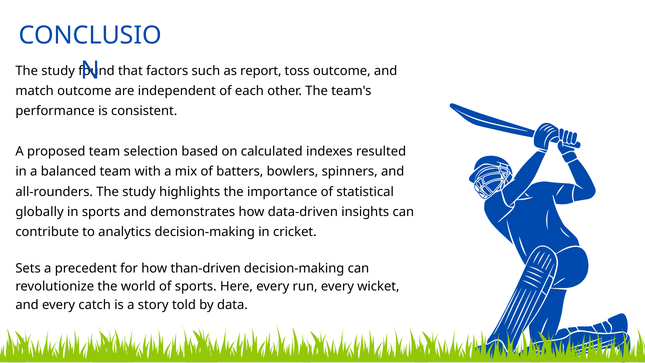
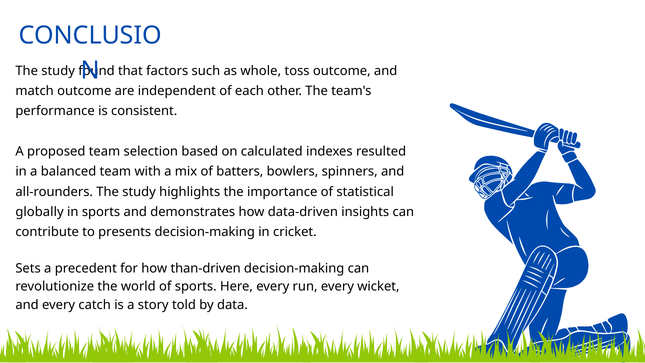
report: report -> whole (261, 71)
analytics: analytics -> presents (125, 232)
